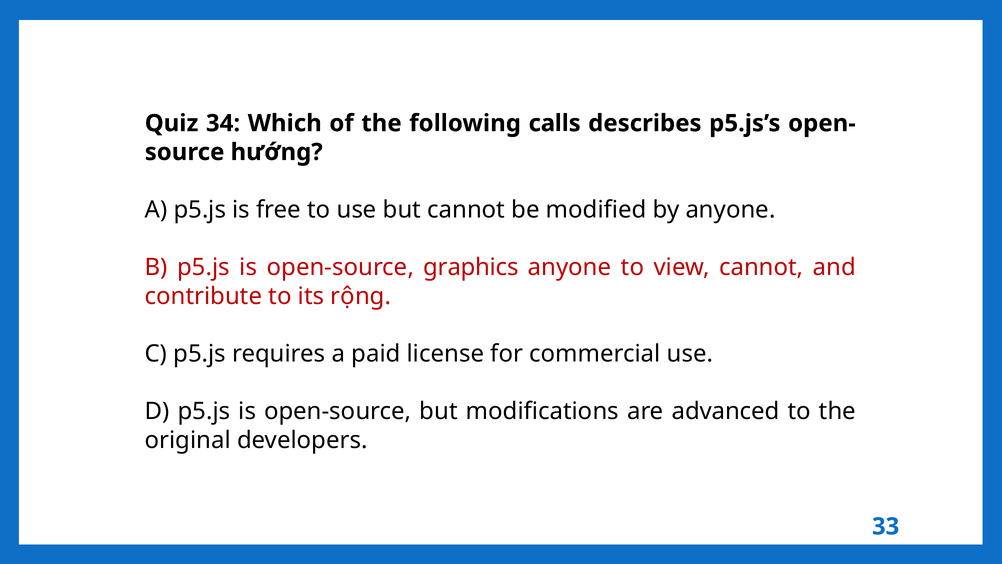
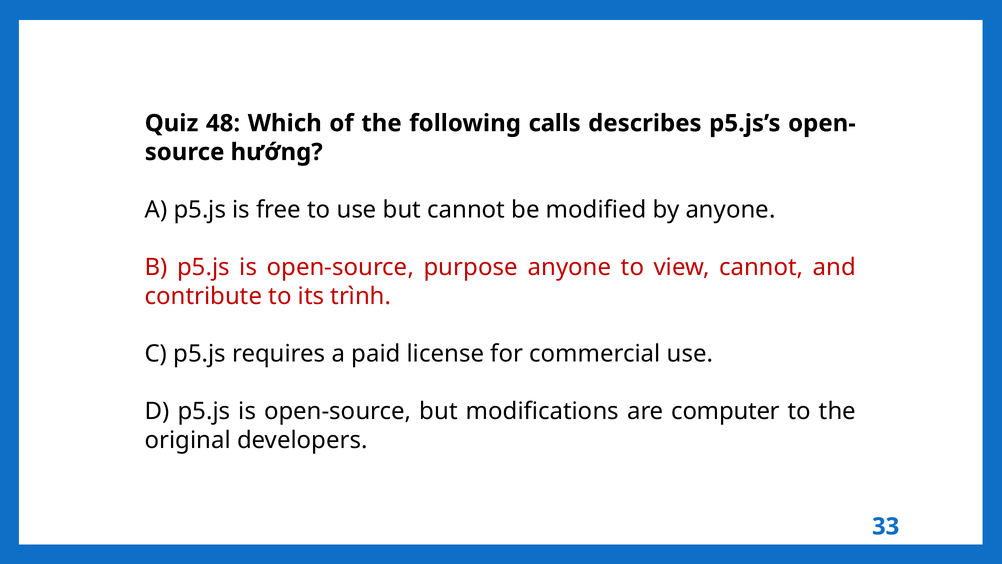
34: 34 -> 48 (223, 123)
graphics: graphics -> purpose (471, 267)
rộng: rộng -> trình (361, 296)
advanced: advanced -> computer (726, 411)
